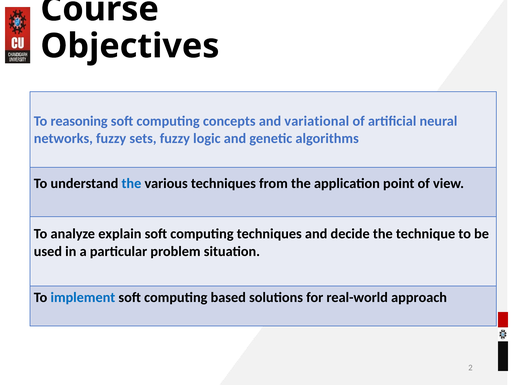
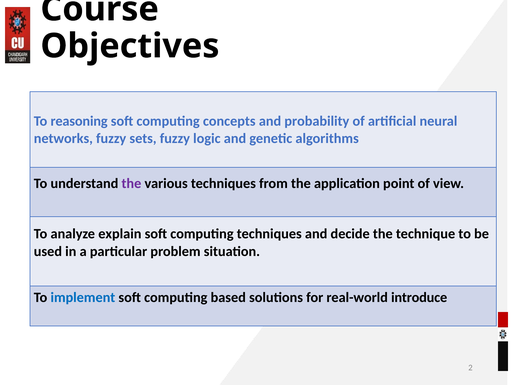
variational: variational -> probability (317, 121)
the colour: blue -> purple (131, 183)
approach: approach -> introduce (419, 297)
